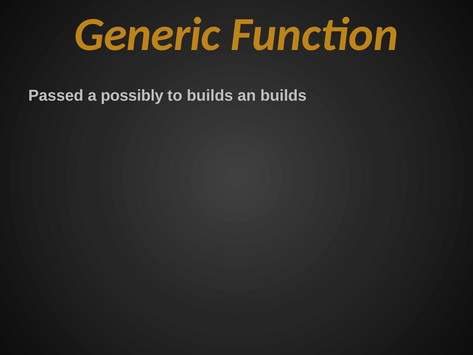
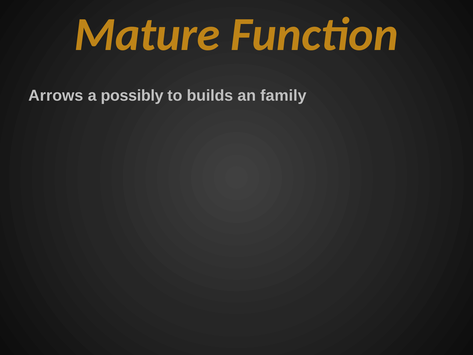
Generic: Generic -> Mature (147, 35)
Passed: Passed -> Arrows (56, 96)
an builds: builds -> family (283, 96)
